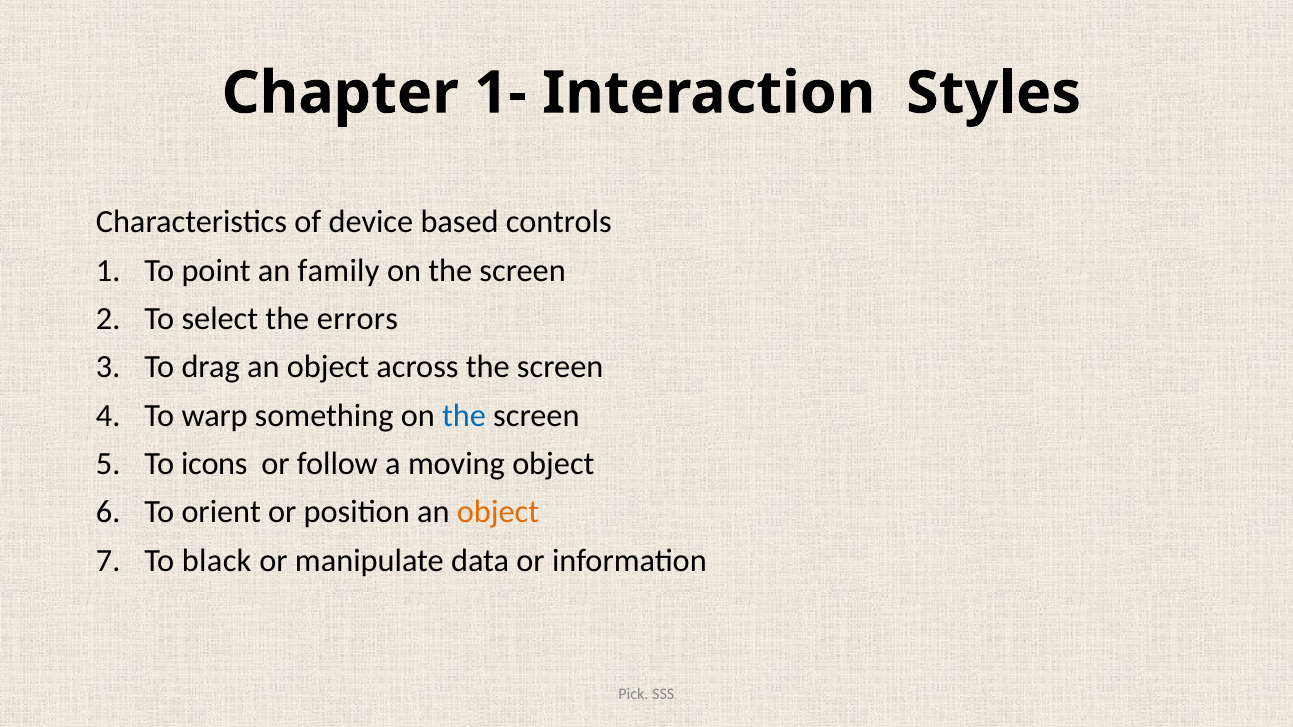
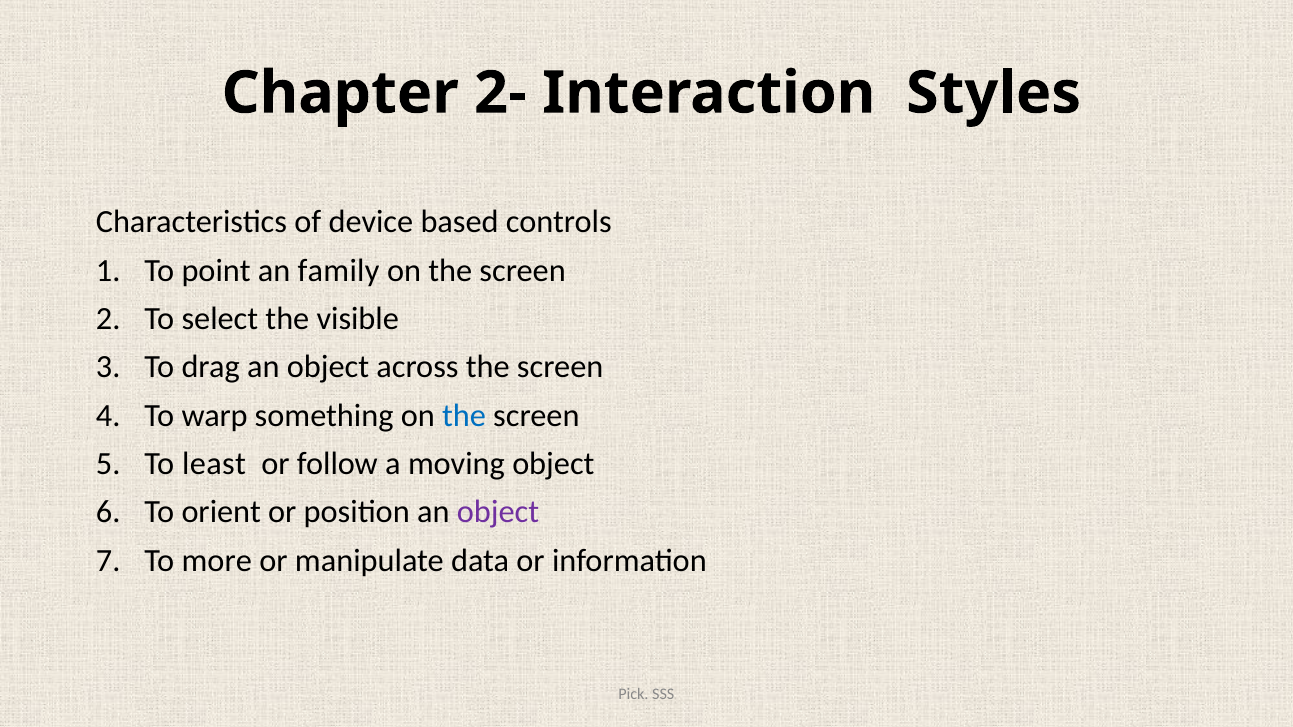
1-: 1- -> 2- (500, 93)
errors: errors -> visible (358, 319)
icons: icons -> least (214, 464)
object colour: orange -> purple (498, 512)
black: black -> more (217, 561)
